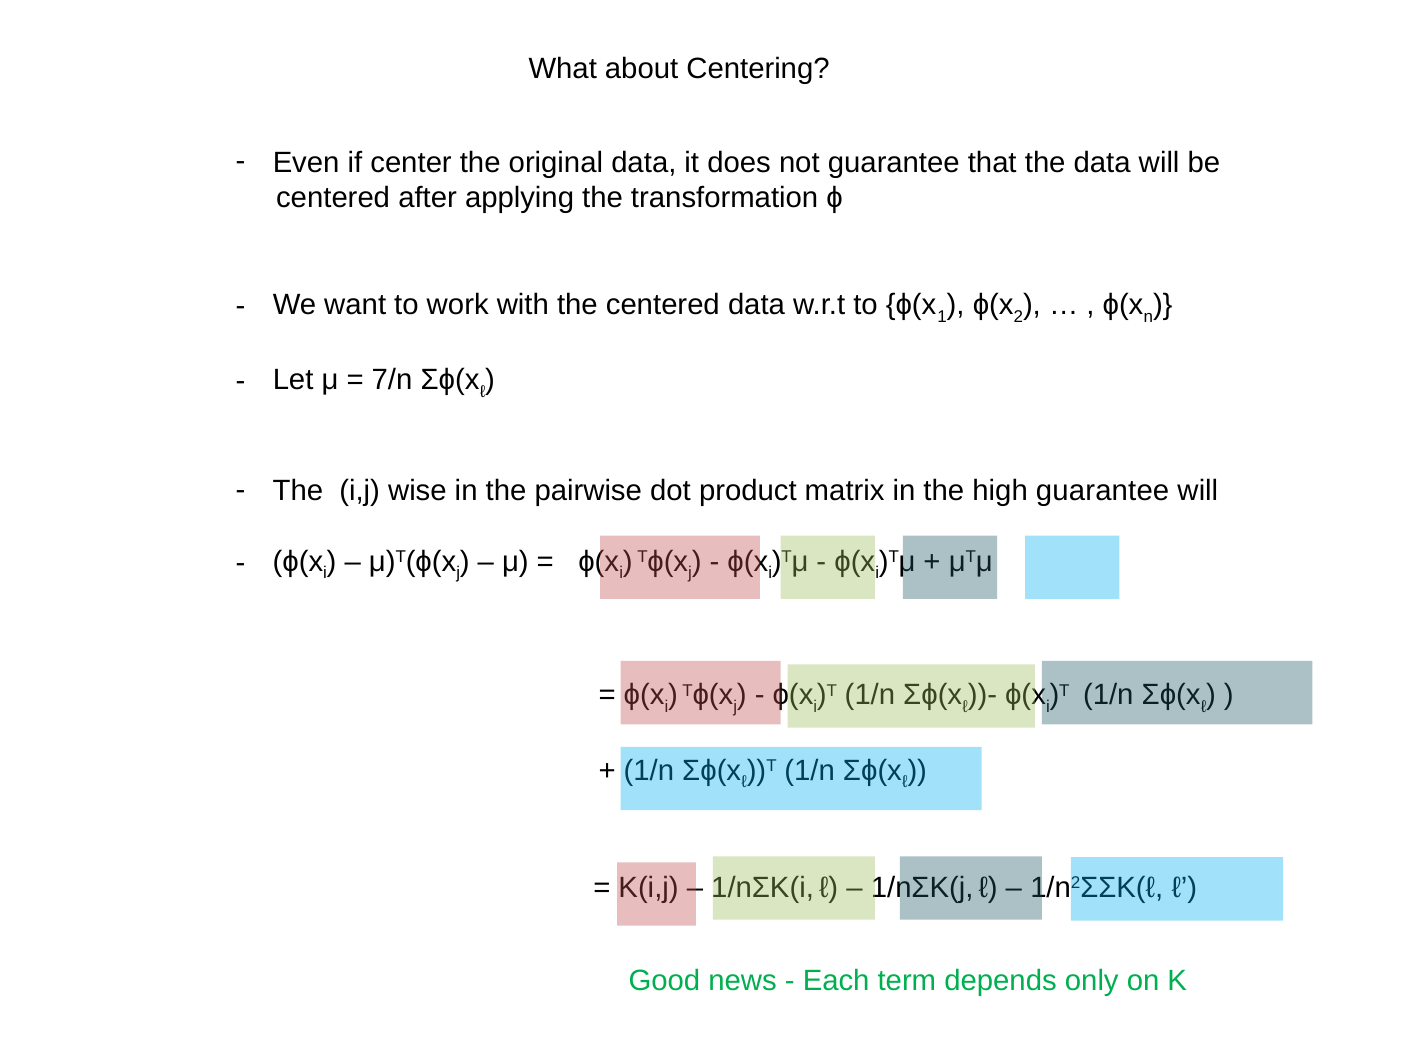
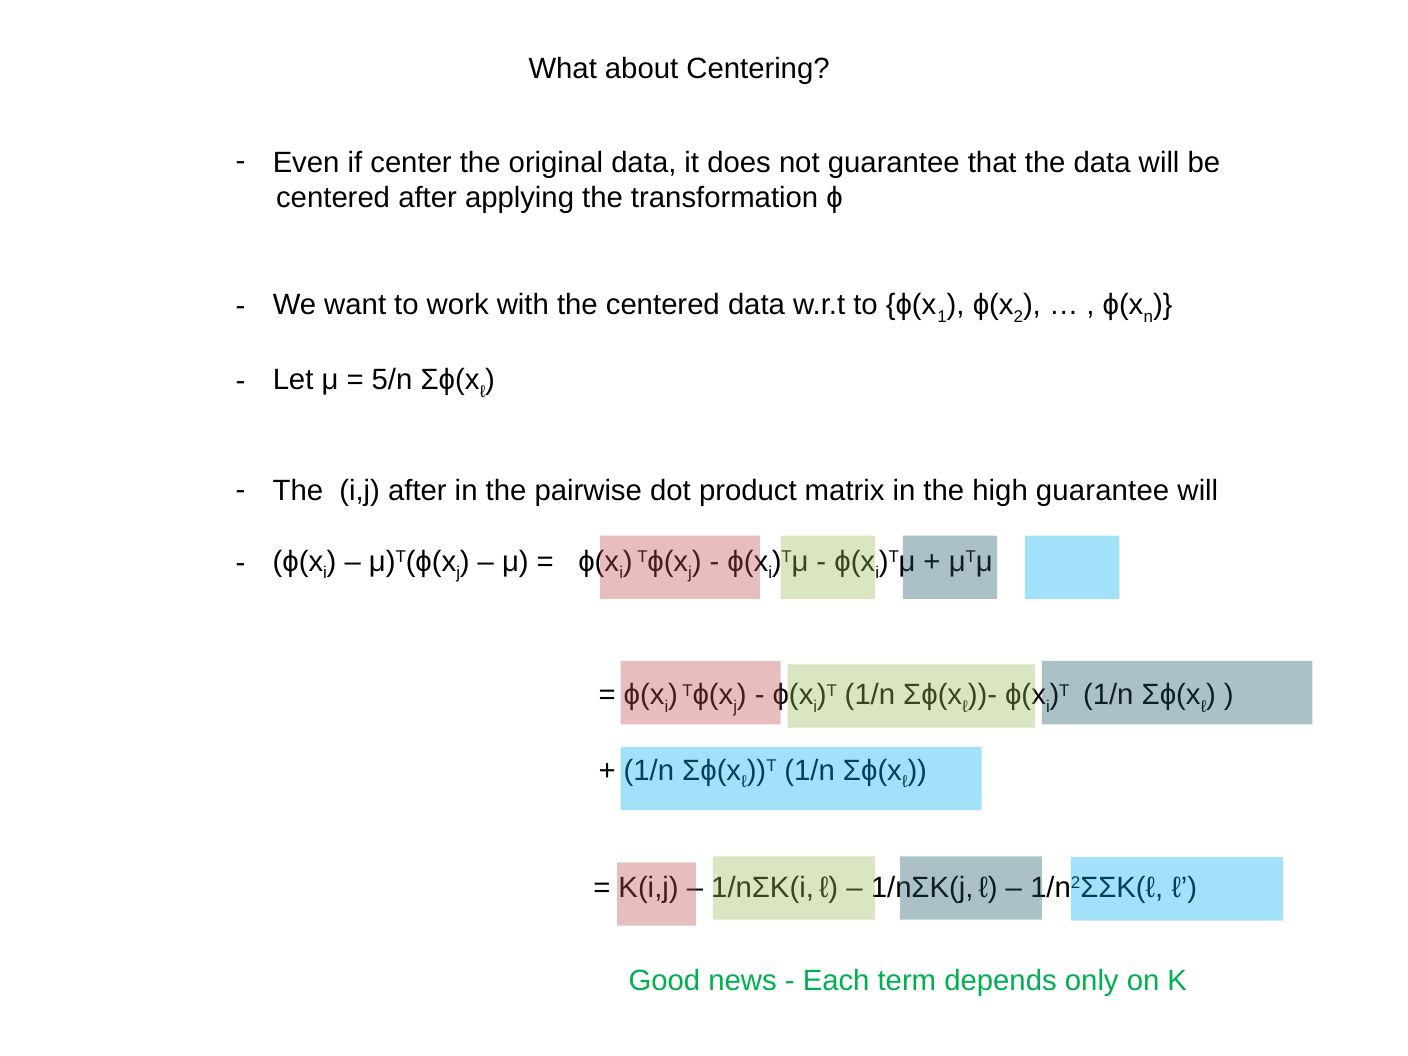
7/n: 7/n -> 5/n (392, 380)
i,j wise: wise -> after (417, 491)
